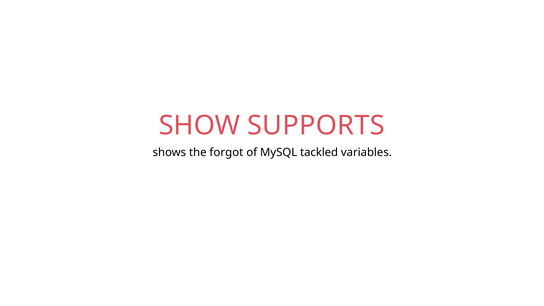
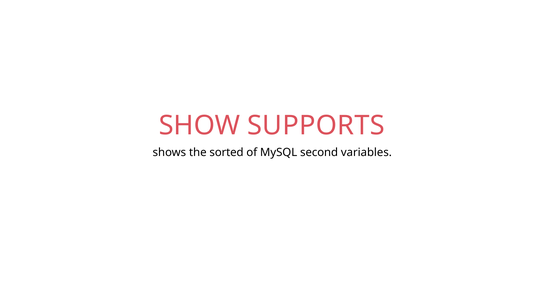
forgot: forgot -> sorted (226, 152)
tackled: tackled -> second (319, 152)
